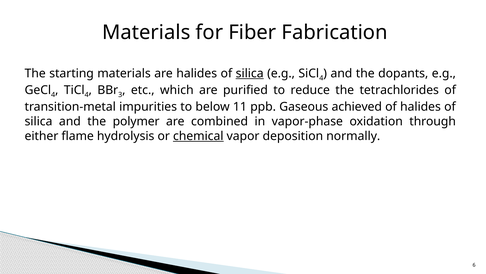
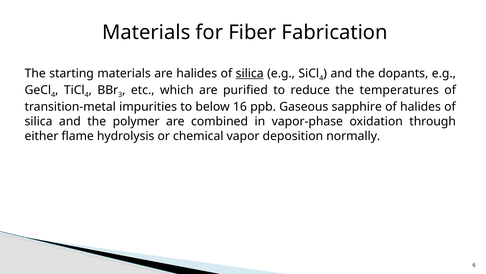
tetrachlorides: tetrachlorides -> temperatures (399, 90)
11: 11 -> 16 (240, 107)
achieved: achieved -> sapphire (357, 107)
chemical underline: present -> none (198, 136)
